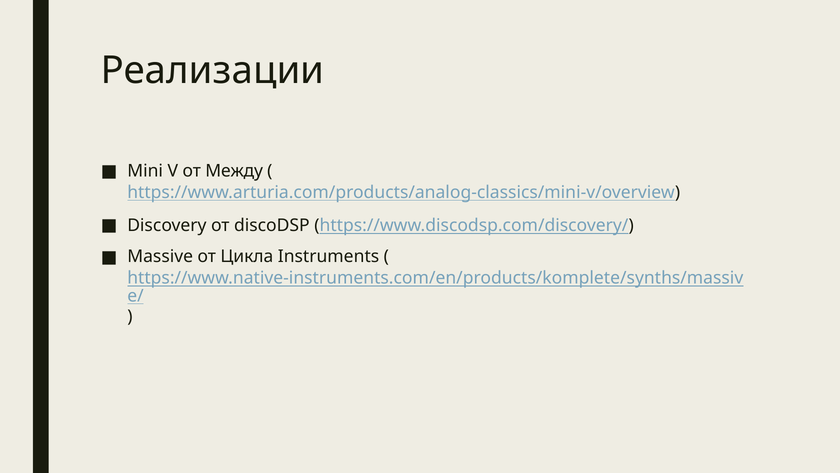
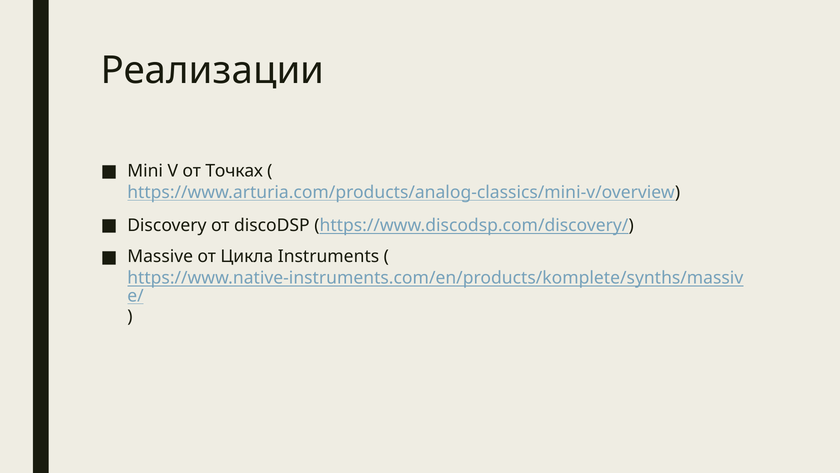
Между: Между -> Точках (234, 171)
